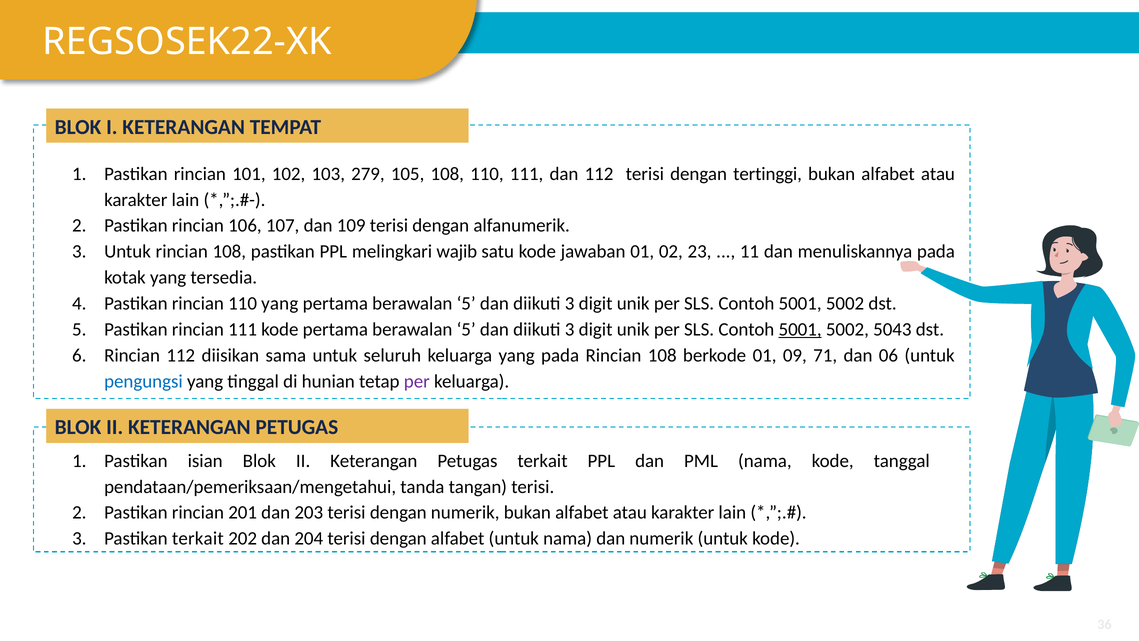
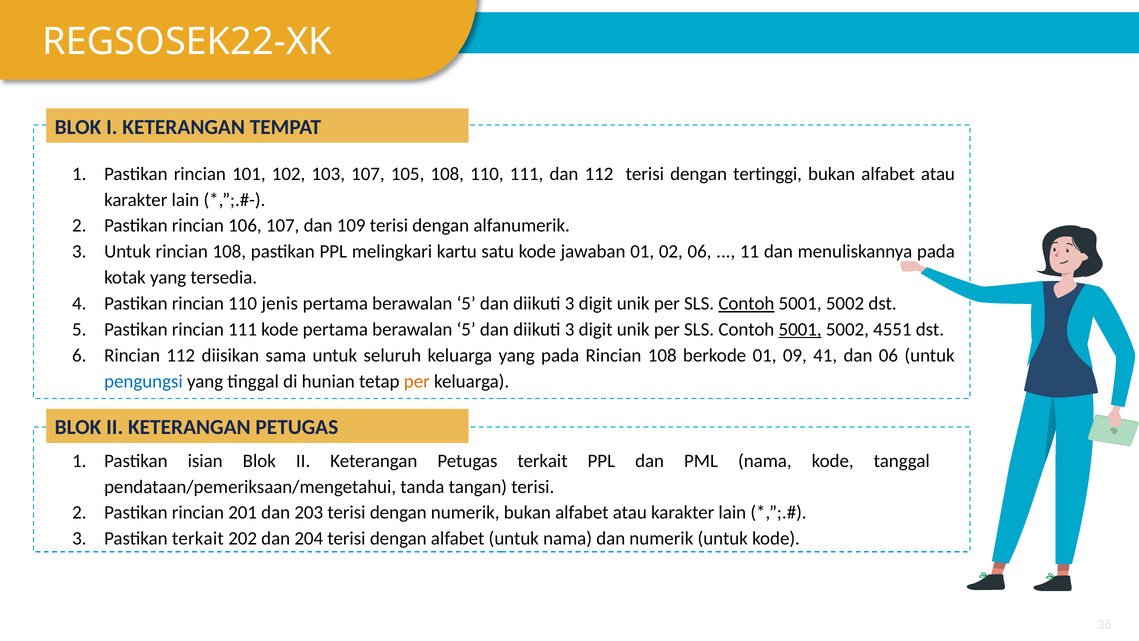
103 279: 279 -> 107 (368, 174)
wajib: wajib -> kartu (457, 252)
02 23: 23 -> 06 (700, 252)
110 yang: yang -> jenis (280, 303)
Contoh underline: none -> present (746, 303)
5043: 5043 -> 4551 (892, 329)
71: 71 -> 41 (825, 355)
per colour: purple -> orange (417, 381)
